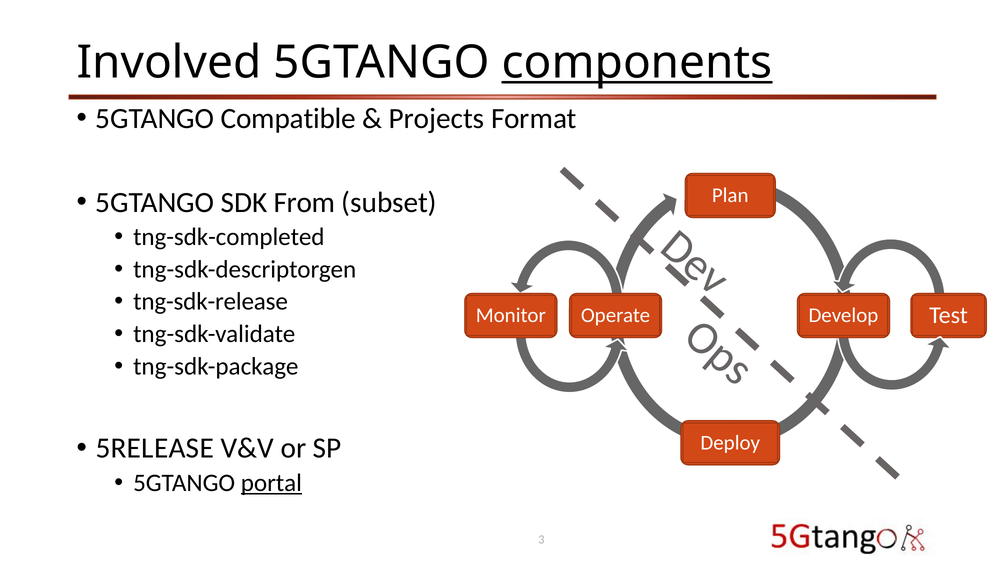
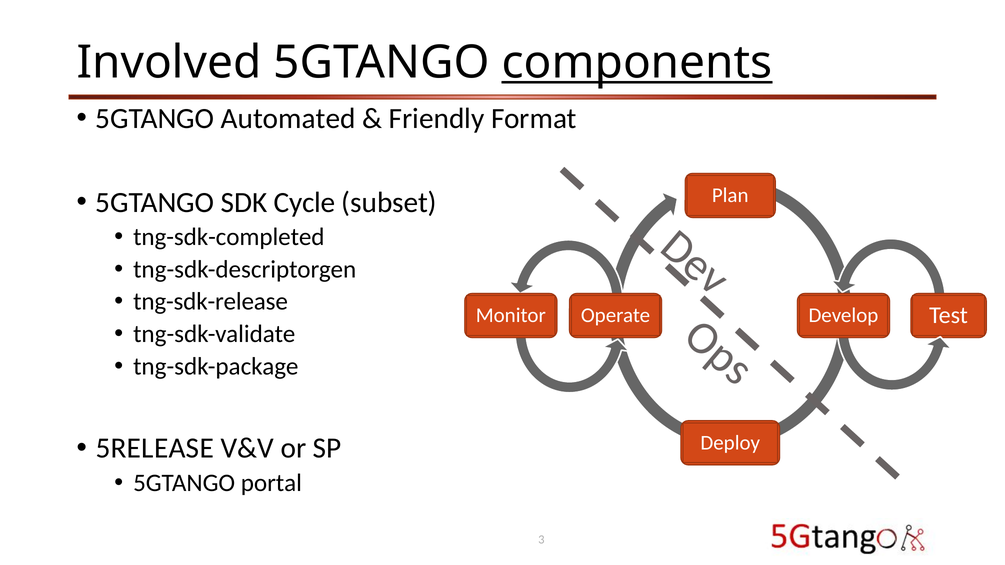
Compatible: Compatible -> Automated (288, 118)
Projects: Projects -> Friendly (437, 118)
From: From -> Cycle (305, 203)
portal underline: present -> none (271, 483)
